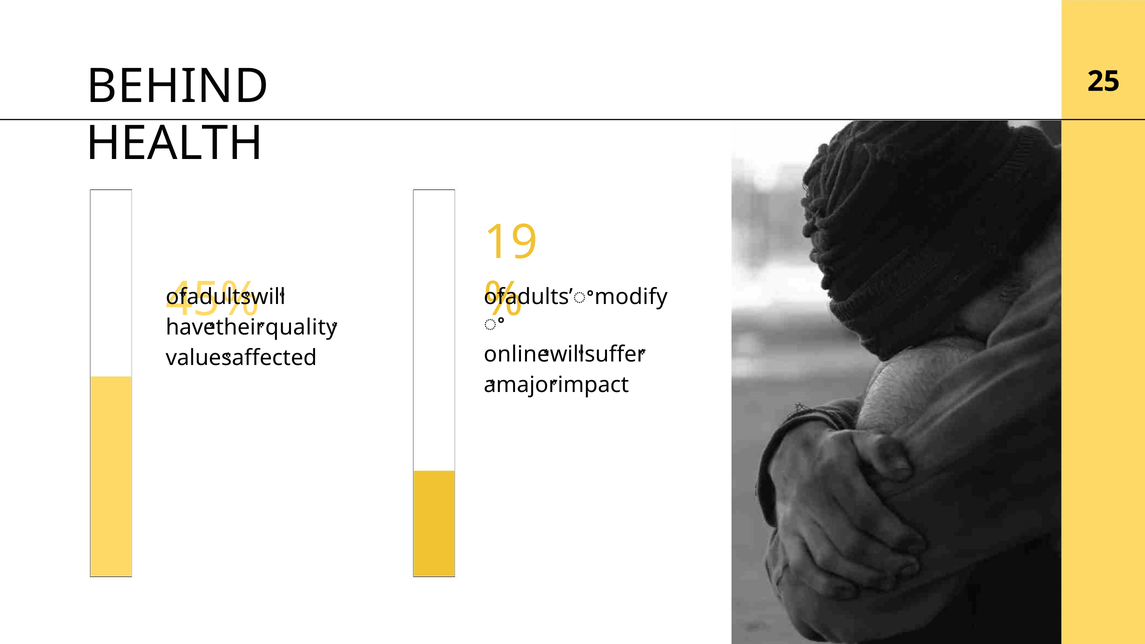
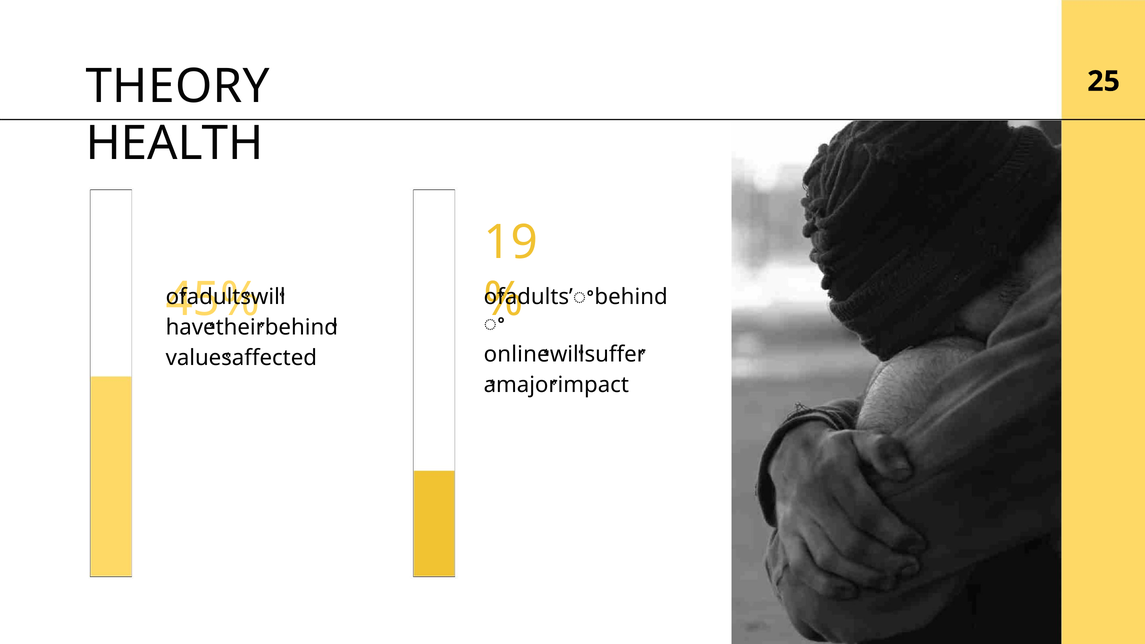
BEHIND: BEHIND -> THEORY (178, 87)
modify: modify -> behind (631, 297)
quality: quality -> behind (301, 328)
